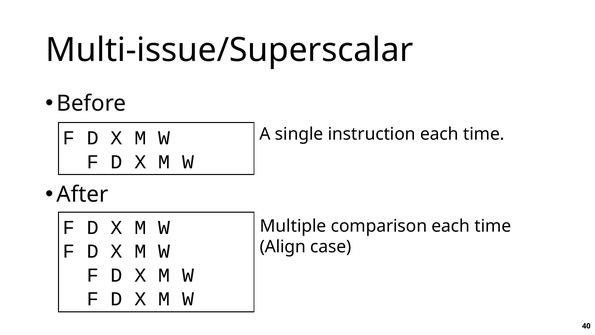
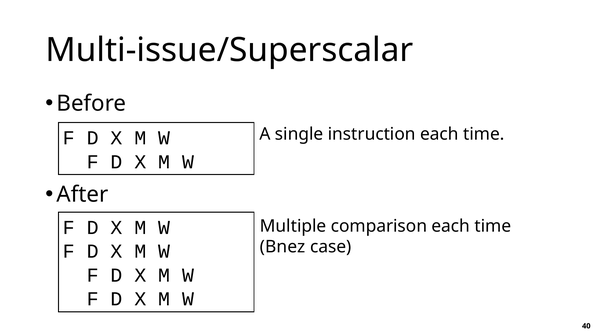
Align: Align -> Bnez (283, 247)
